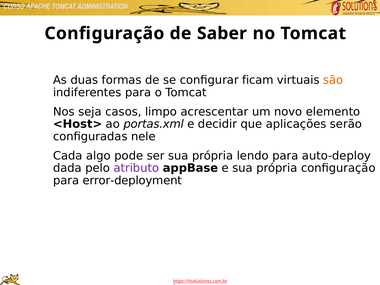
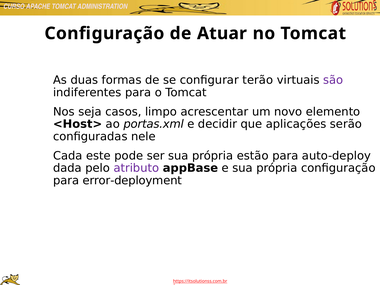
Saber: Saber -> Atuar (222, 33)
ficam: ficam -> terão (258, 80)
são colour: orange -> purple (333, 80)
algo: algo -> este (98, 156)
lendo: lendo -> estão (253, 156)
